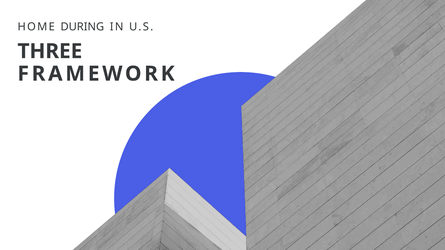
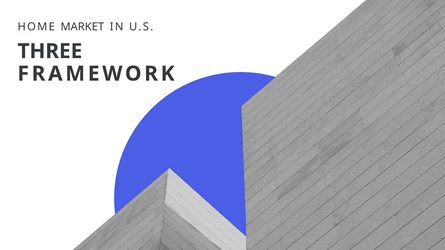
DURING: DURING -> MARKET (82, 27)
